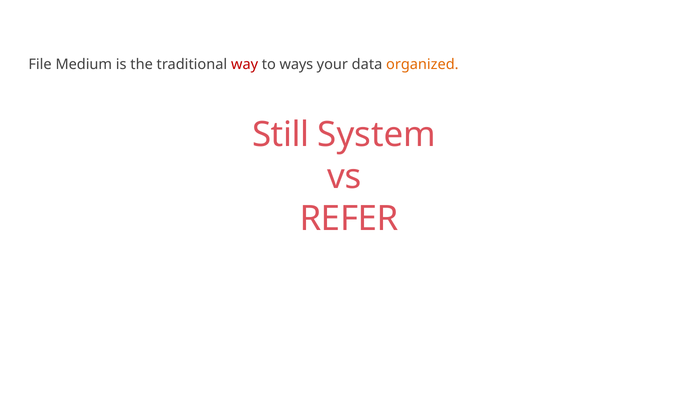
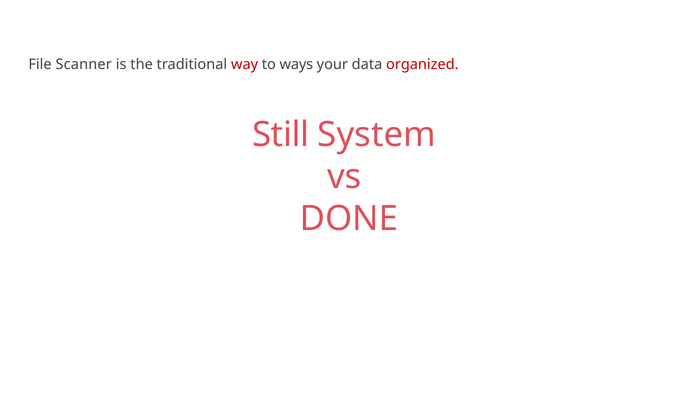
Medium: Medium -> Scanner (84, 64)
organized colour: orange -> red (422, 64)
REFER: REFER -> DONE (349, 218)
